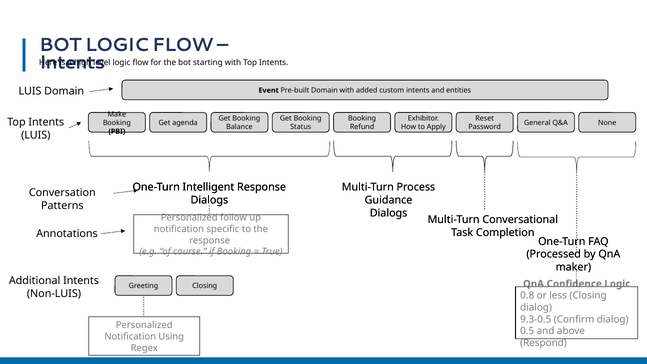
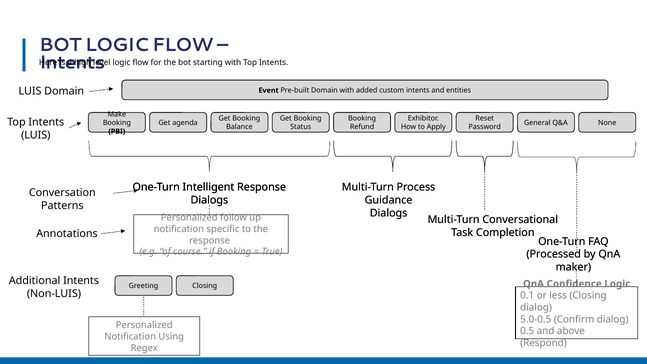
0.8: 0.8 -> 0.1 (527, 296)
9.3-0.5: 9.3-0.5 -> 5.0-0.5 (536, 319)
